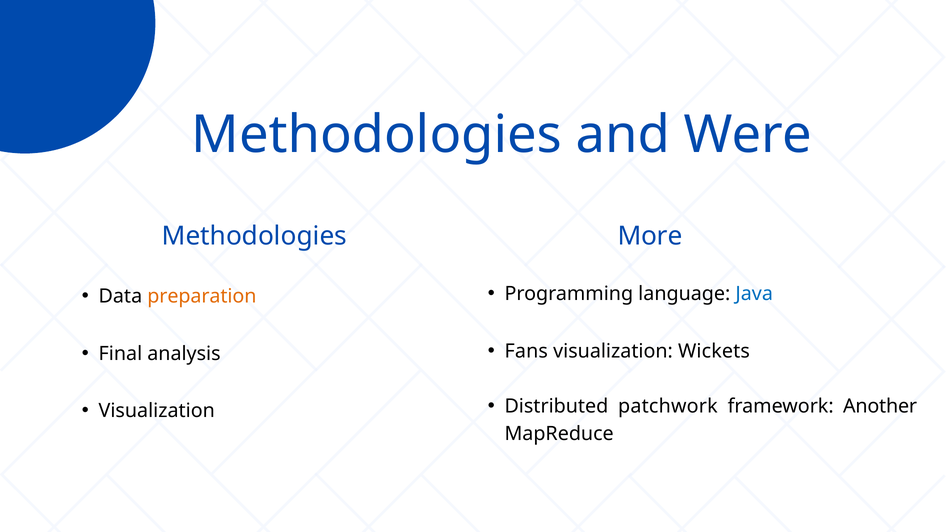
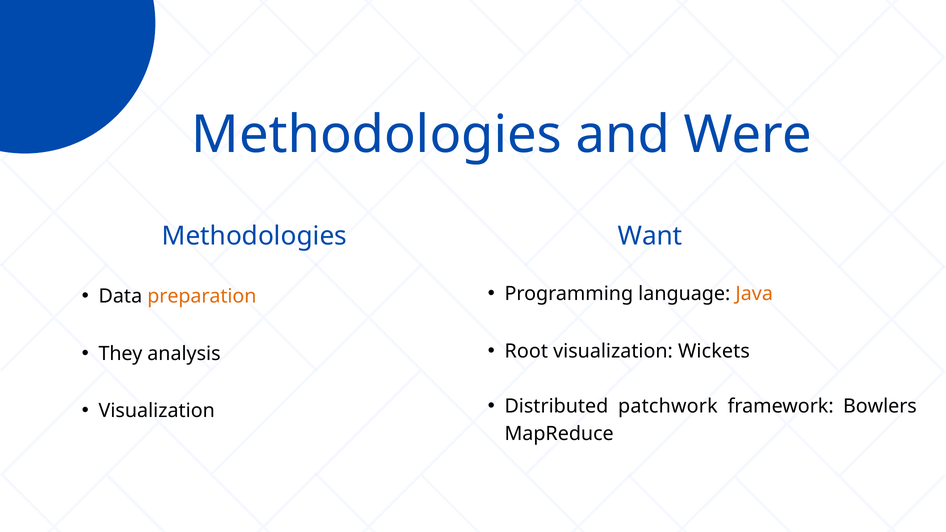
More: More -> Want (650, 236)
Java colour: blue -> orange (754, 294)
Final: Final -> They (121, 354)
Fans: Fans -> Root (526, 351)
Another: Another -> Bowlers (880, 406)
